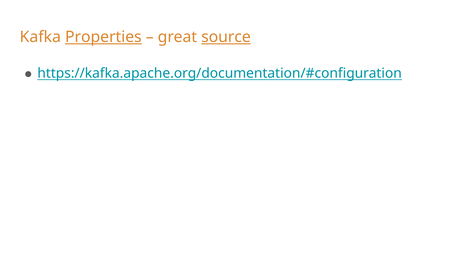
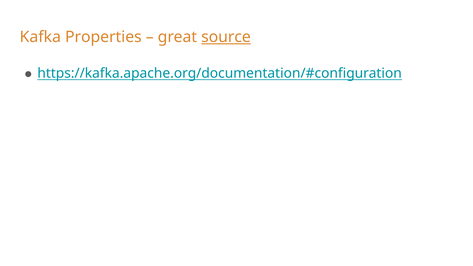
Properties underline: present -> none (103, 37)
